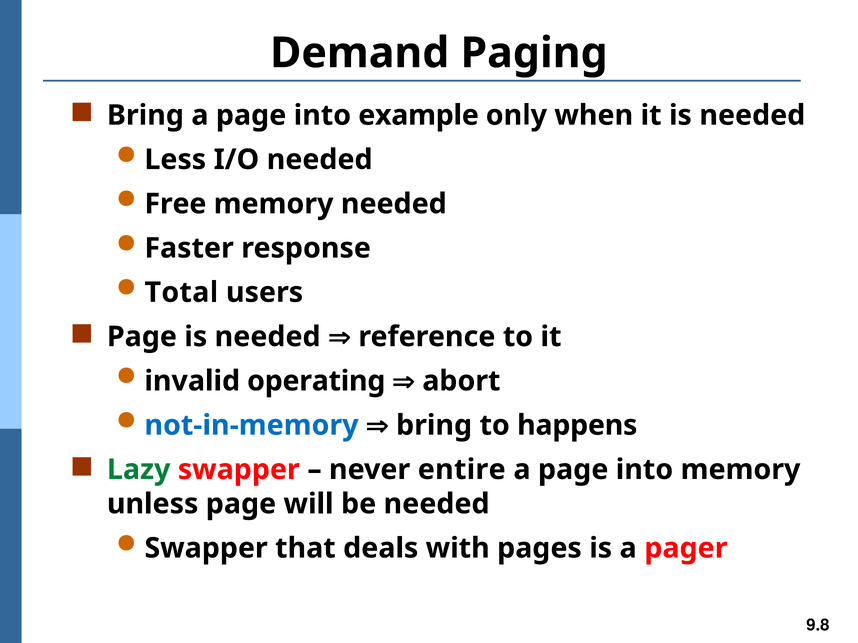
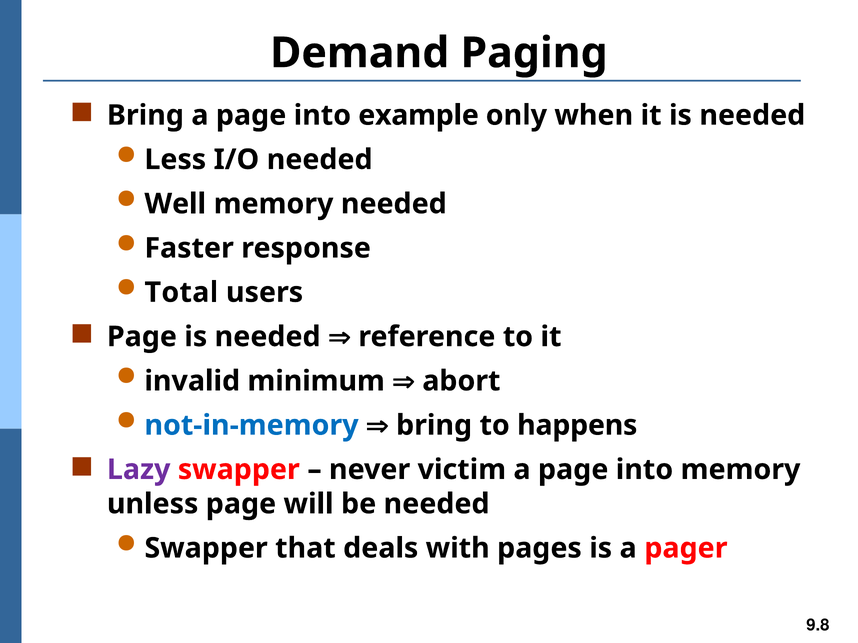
Free: Free -> Well (175, 204)
operating: operating -> minimum (316, 381)
Lazy colour: green -> purple (139, 470)
entire: entire -> victim (462, 470)
